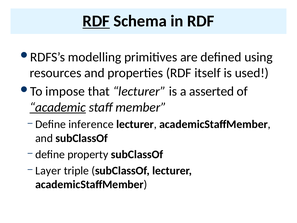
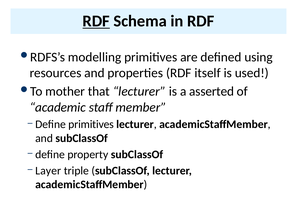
impose: impose -> mother (65, 91)
academic underline: present -> none (58, 107)
Define inference: inference -> primitives (91, 124)
